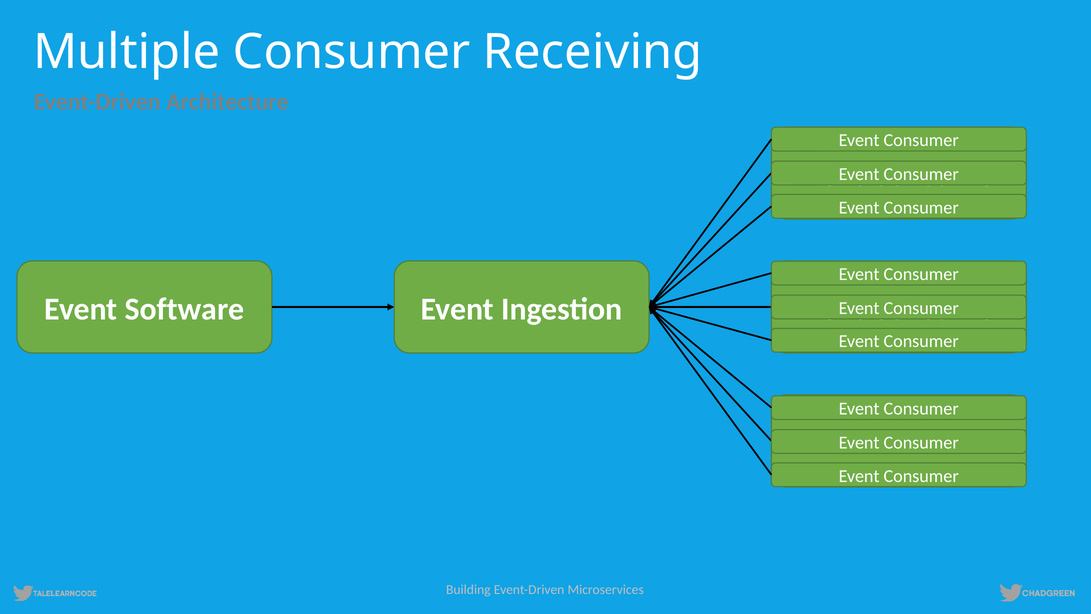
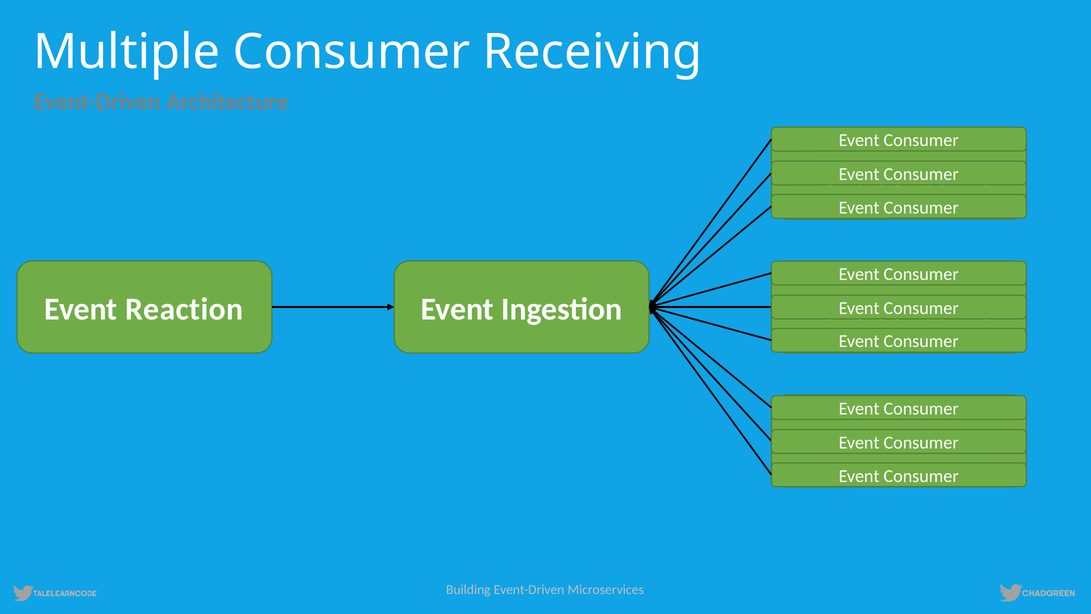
Software: Software -> Reaction (184, 309)
